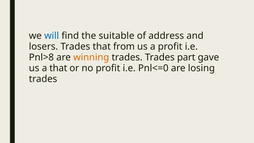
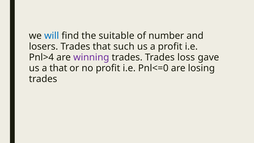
address: address -> number (166, 36)
from: from -> such (124, 47)
Pnl>8: Pnl>8 -> Pnl>4 (41, 57)
winning colour: orange -> purple (91, 57)
part: part -> loss (186, 57)
